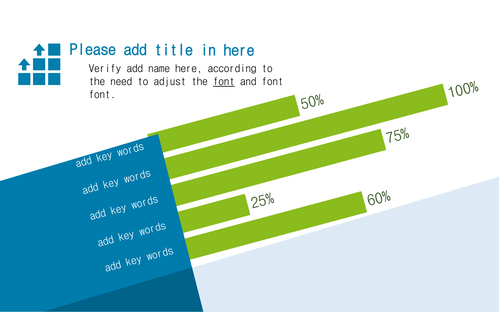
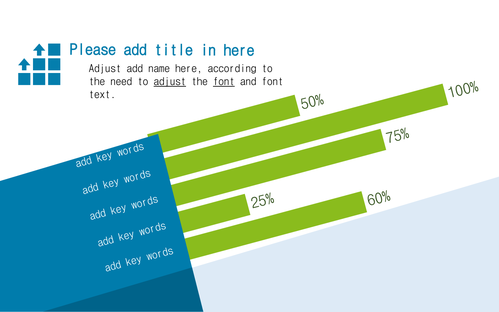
Verify: Verify -> Adjust (105, 69)
adjust underline: none -> present (170, 82)
font: font -> text (102, 94)
